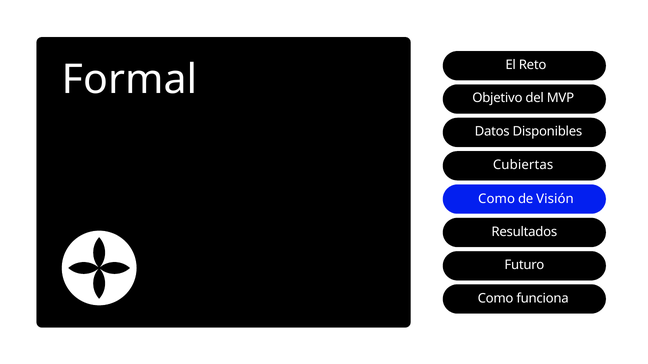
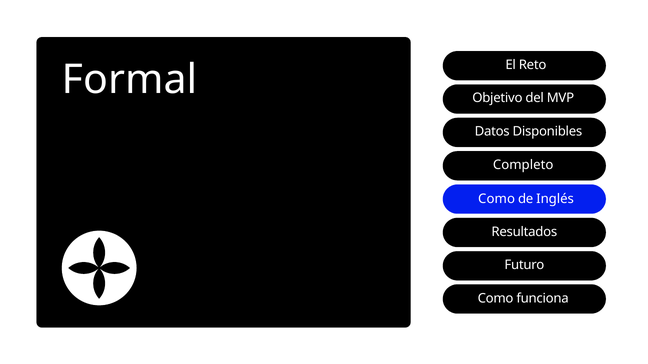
Cubiertas: Cubiertas -> Completo (523, 165)
Visión: Visión -> Inglés (555, 199)
